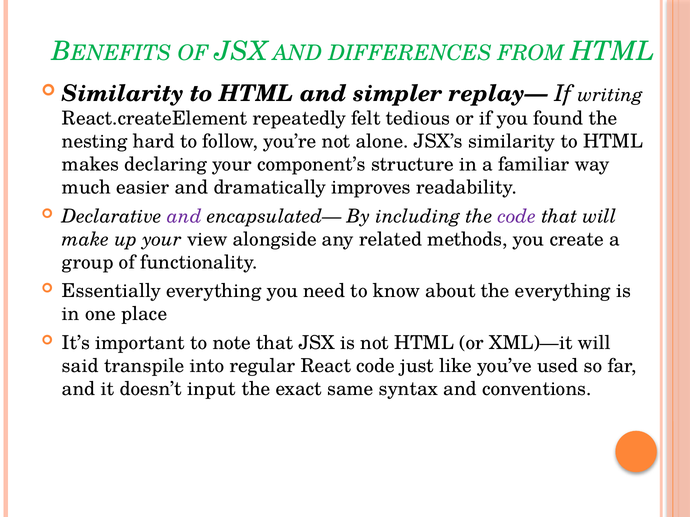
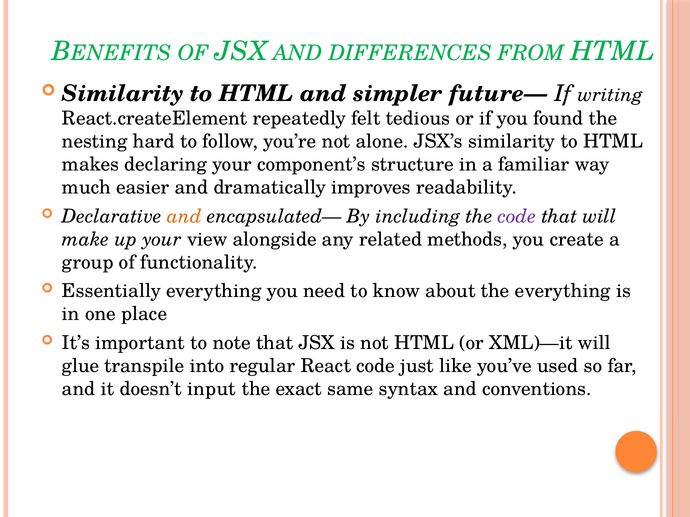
replay—: replay— -> future— (498, 94)
and colour: purple -> orange (185, 217)
said: said -> glue (81, 366)
